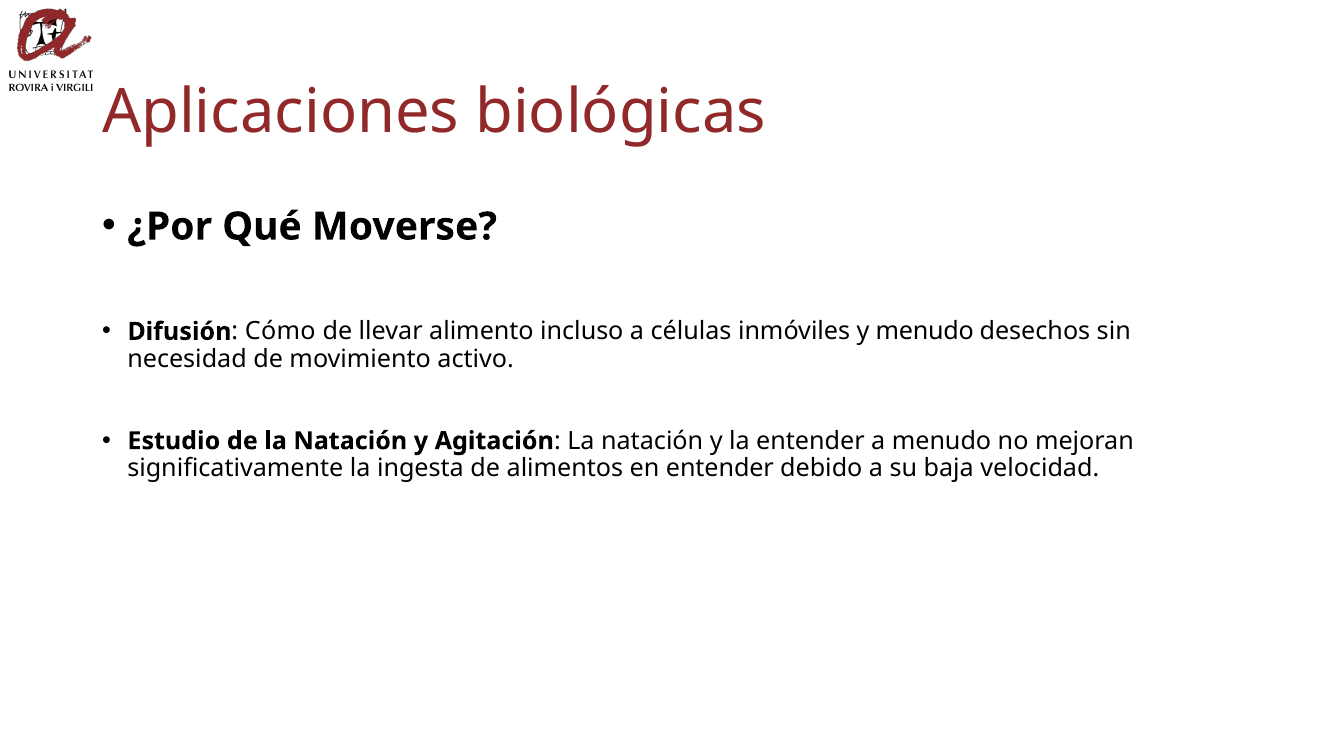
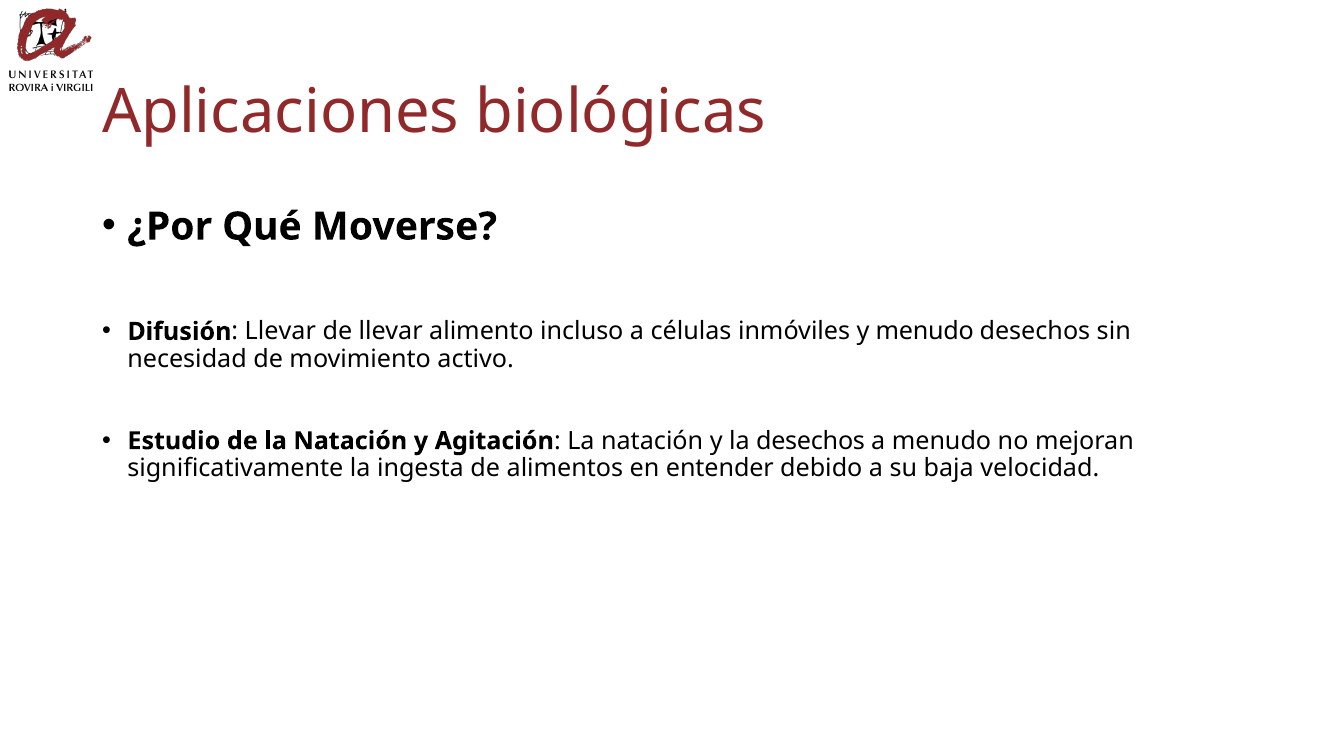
Cómo: Cómo -> Llevar (280, 332)
la entender: entender -> desechos (811, 441)
